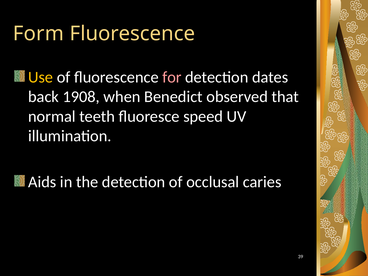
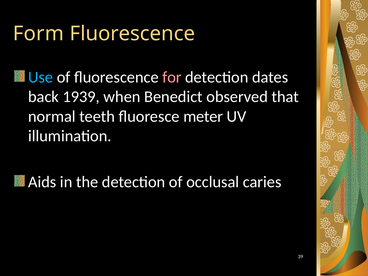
Use colour: yellow -> light blue (41, 77)
1908: 1908 -> 1939 (81, 97)
speed: speed -> meter (203, 116)
